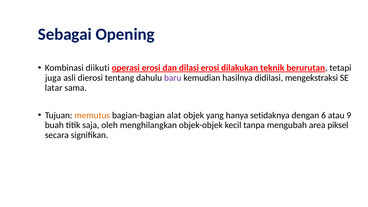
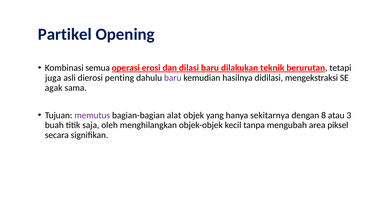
Sebagai: Sebagai -> Partikel (65, 34)
diikuti: diikuti -> semua (98, 68)
dilasi erosi: erosi -> baru (210, 68)
tentang: tentang -> penting (119, 78)
latar: latar -> agak (54, 88)
memutus colour: orange -> purple (92, 115)
setidaknya: setidaknya -> sekitarnya (270, 115)
6: 6 -> 8 (324, 115)
9: 9 -> 3 (349, 115)
